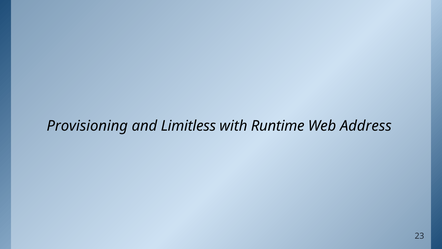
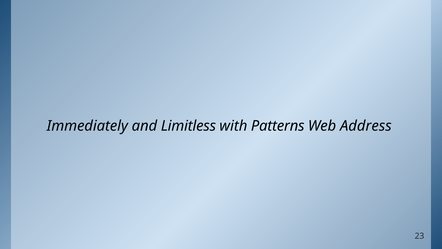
Provisioning: Provisioning -> Immediately (87, 126)
Runtime: Runtime -> Patterns (278, 126)
